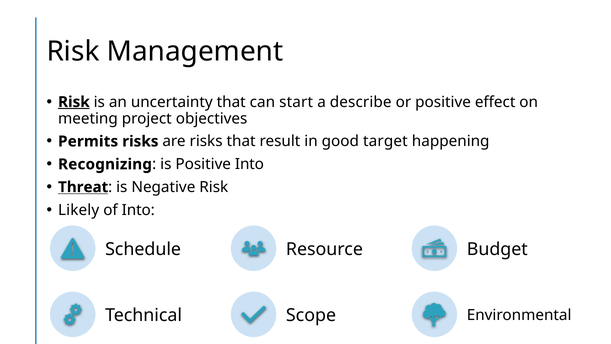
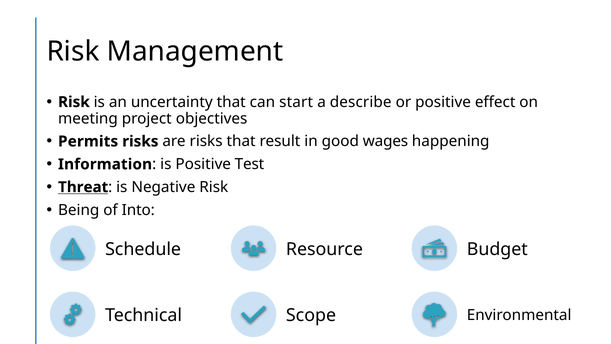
Risk underline: present -> none (74, 102)
target: target -> wages (386, 141)
Recognizing: Recognizing -> Information (105, 164)
Positive Into: Into -> Test (249, 164)
Likely: Likely -> Being (79, 210)
